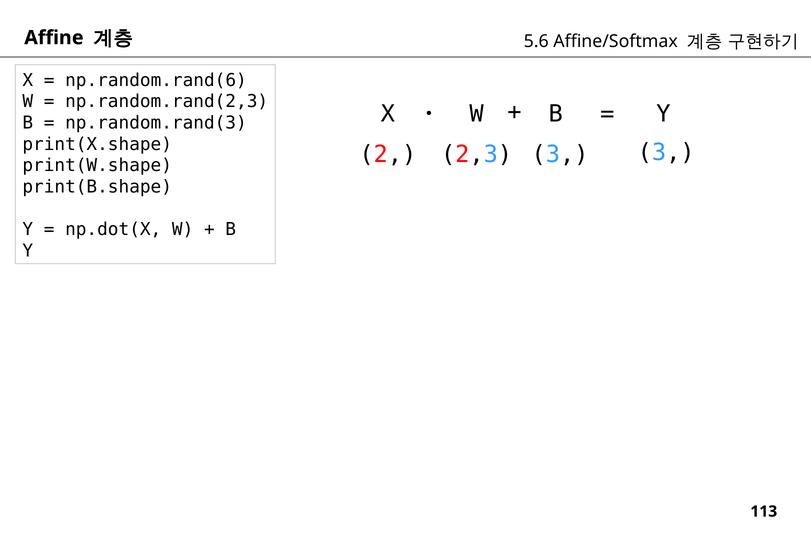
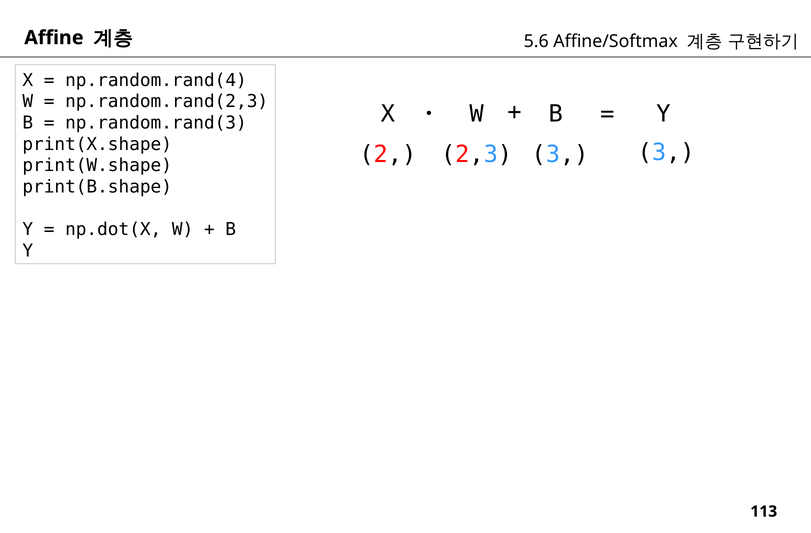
np.random.rand(6: np.random.rand(6 -> np.random.rand(4 (156, 80)
